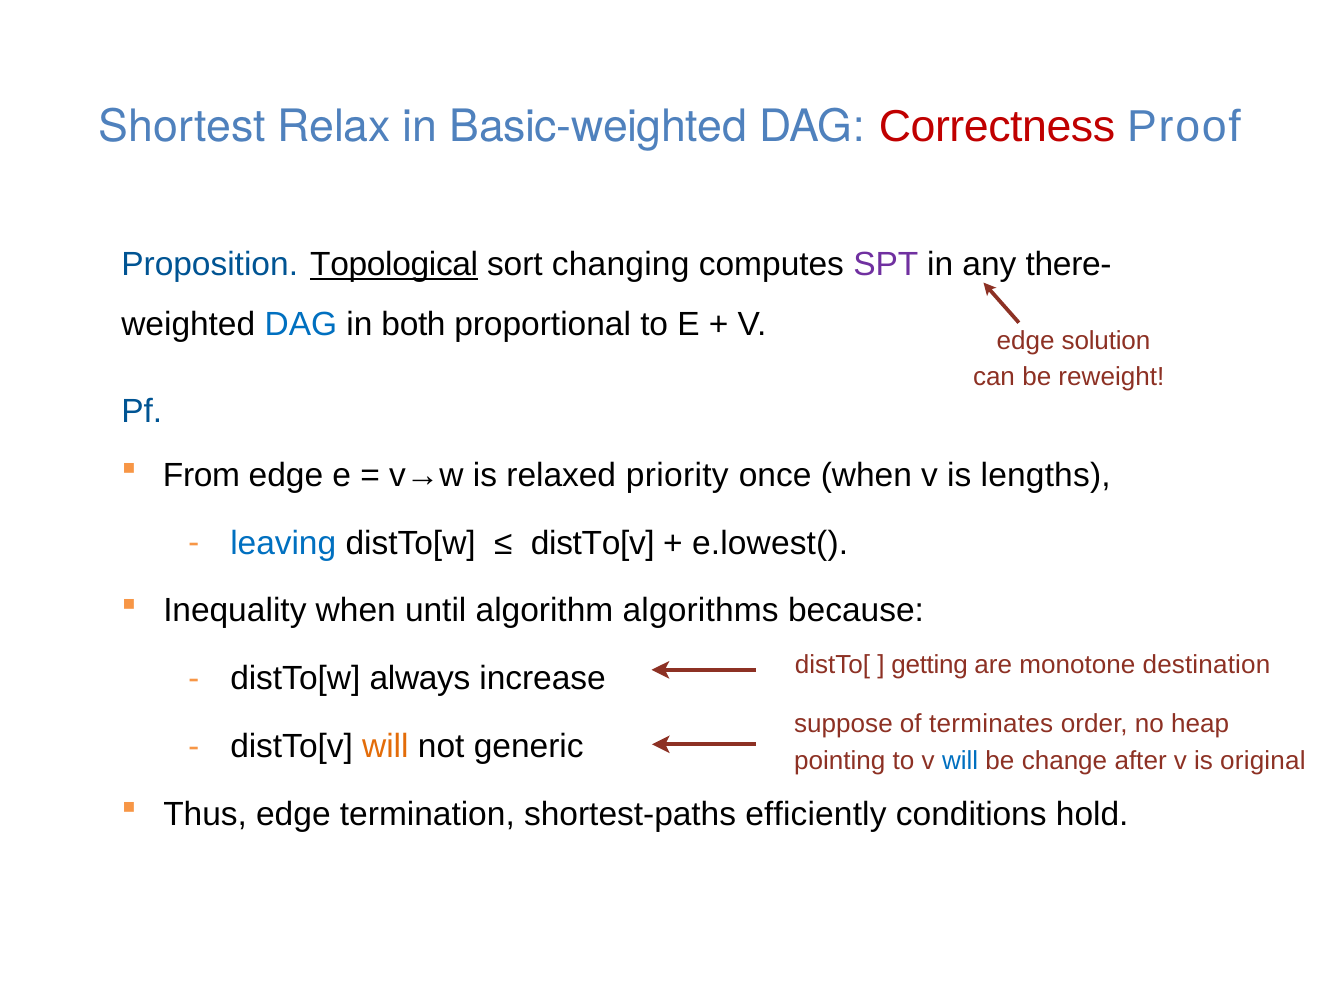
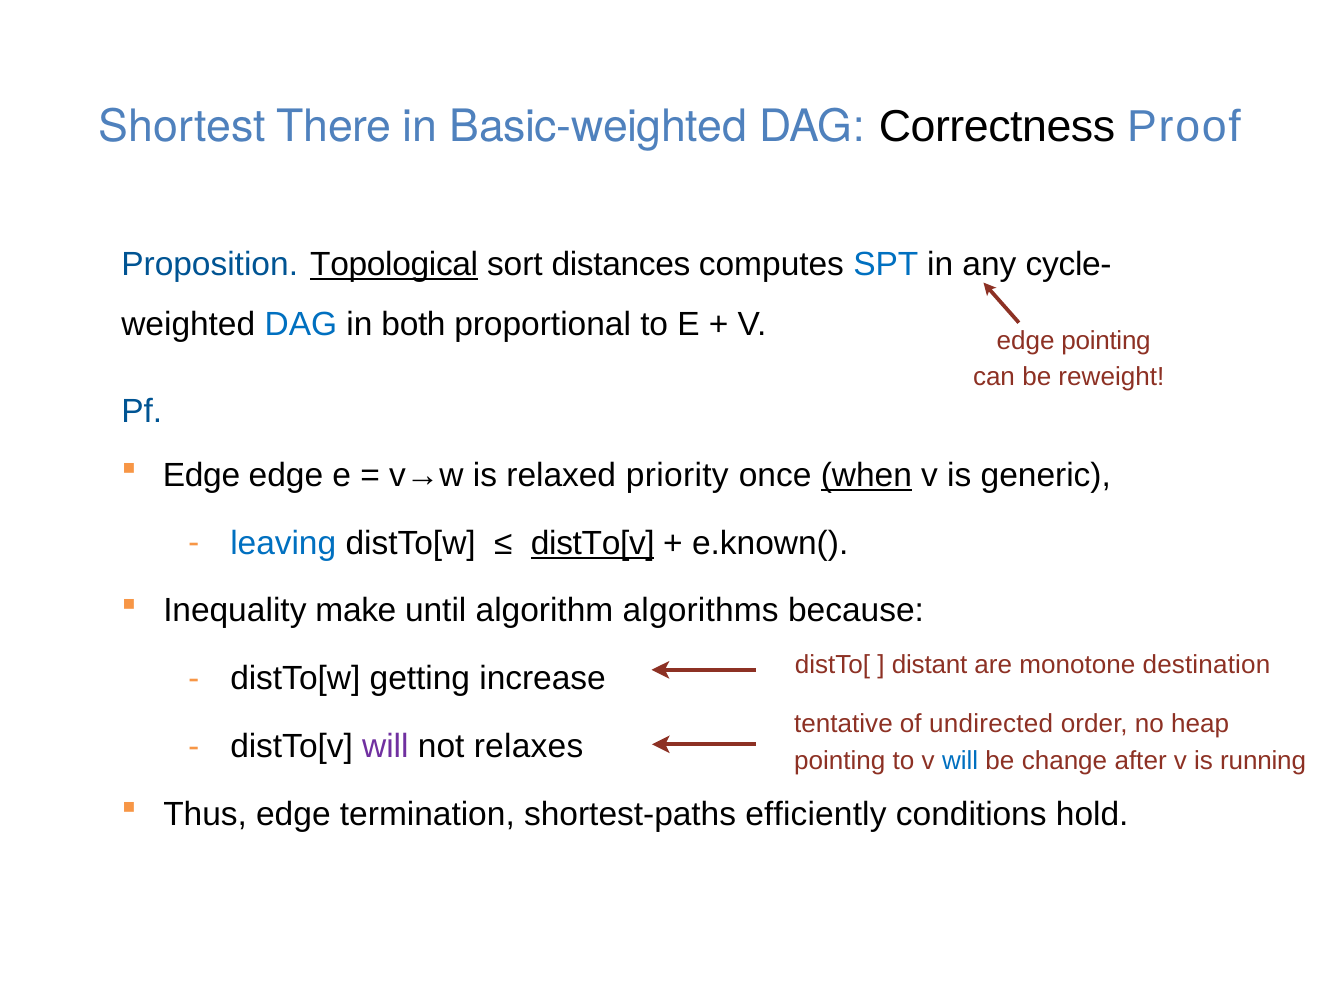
Relax: Relax -> There (334, 127)
Correctness colour: red -> black (997, 127)
changing: changing -> distances (621, 264)
SPT colour: purple -> blue (886, 264)
there-: there- -> cycle- (1069, 264)
edge solution: solution -> pointing (1106, 340)
From: From -> Edge (202, 475)
when underline: none -> present (866, 475)
lengths: lengths -> generic (1046, 475)
distTo[v underline: none -> present (593, 543)
e.lowest(: e.lowest( -> e.known( (770, 543)
Inequality when: when -> make (356, 611)
getting: getting -> distant (930, 665)
always: always -> getting (420, 679)
suppose: suppose -> tentative (843, 723)
terminates: terminates -> undirected (991, 723)
will colour: orange -> purple (385, 747)
generic: generic -> relaxes (529, 747)
original: original -> running (1263, 761)
